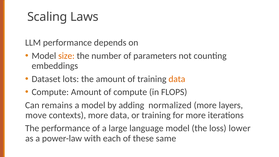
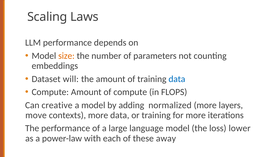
lots: lots -> will (71, 79)
data colour: orange -> blue (177, 79)
remains: remains -> creative (57, 105)
same: same -> away (166, 138)
